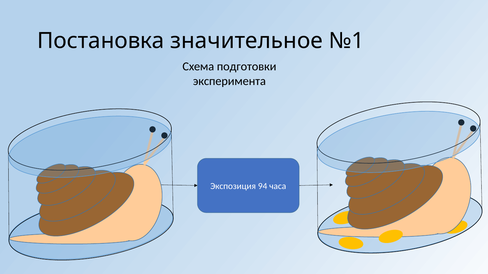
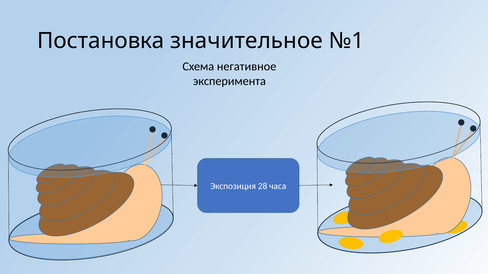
подготовки: подготовки -> негативное (247, 67)
94: 94 -> 28 (263, 186)
